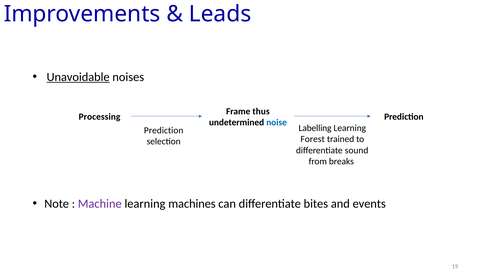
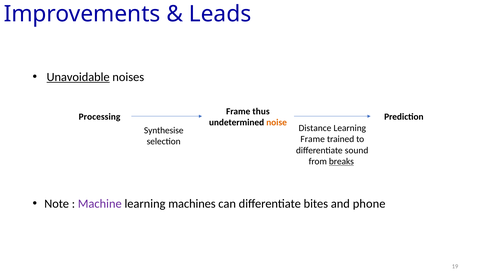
noise colour: blue -> orange (277, 122)
Labelling: Labelling -> Distance (315, 128)
Prediction: Prediction -> Synthesise (164, 130)
Forest: Forest -> Frame (313, 139)
breaks underline: none -> present (341, 162)
events: events -> phone (369, 204)
